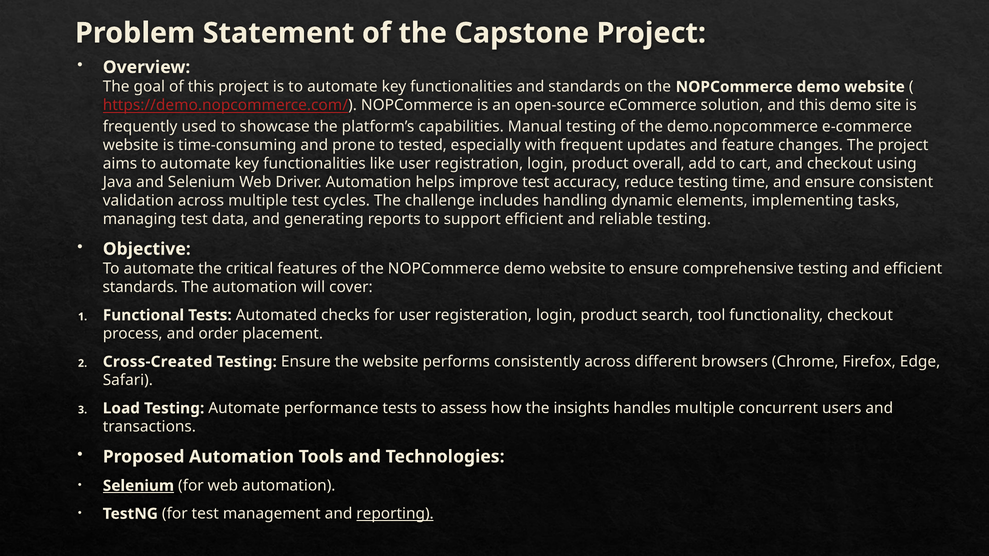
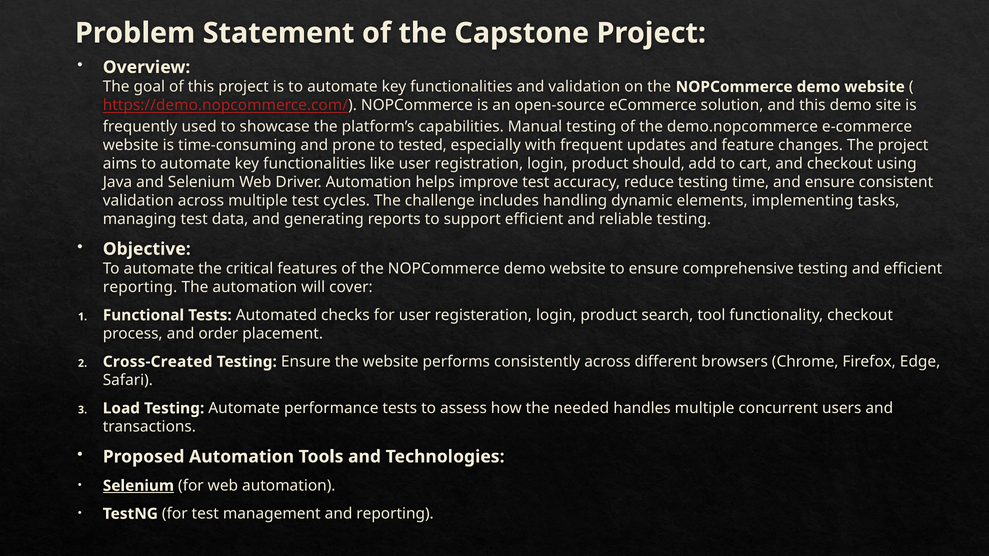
and standards: standards -> validation (584, 87)
overall: overall -> should (659, 164)
standards: standards -> reporting (140, 287)
insights: insights -> needed (581, 408)
reporting underline: present -> none (395, 514)
